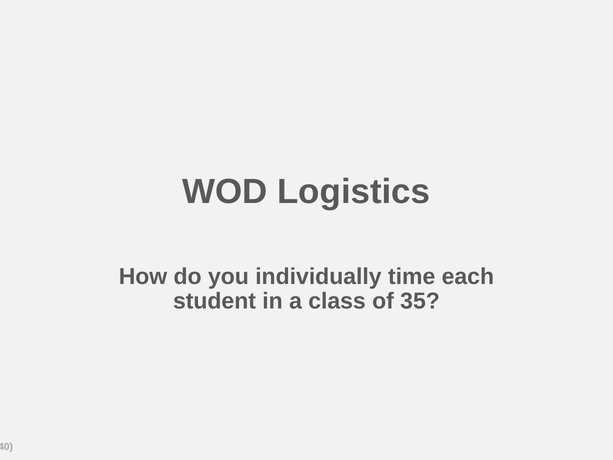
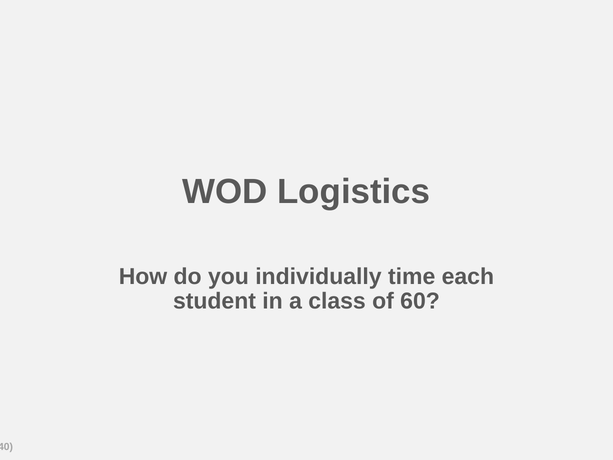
35: 35 -> 60 (420, 301)
